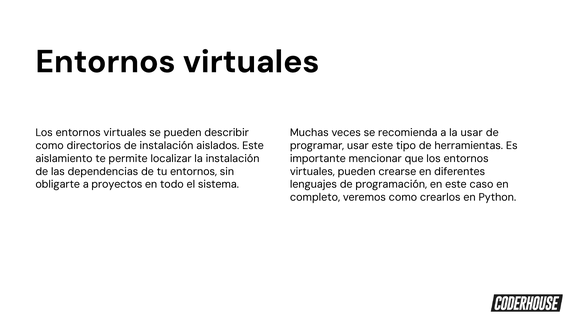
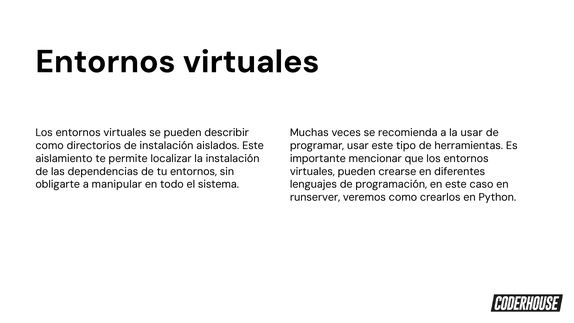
proyectos: proyectos -> manipular (117, 184)
completo: completo -> runserver (315, 197)
